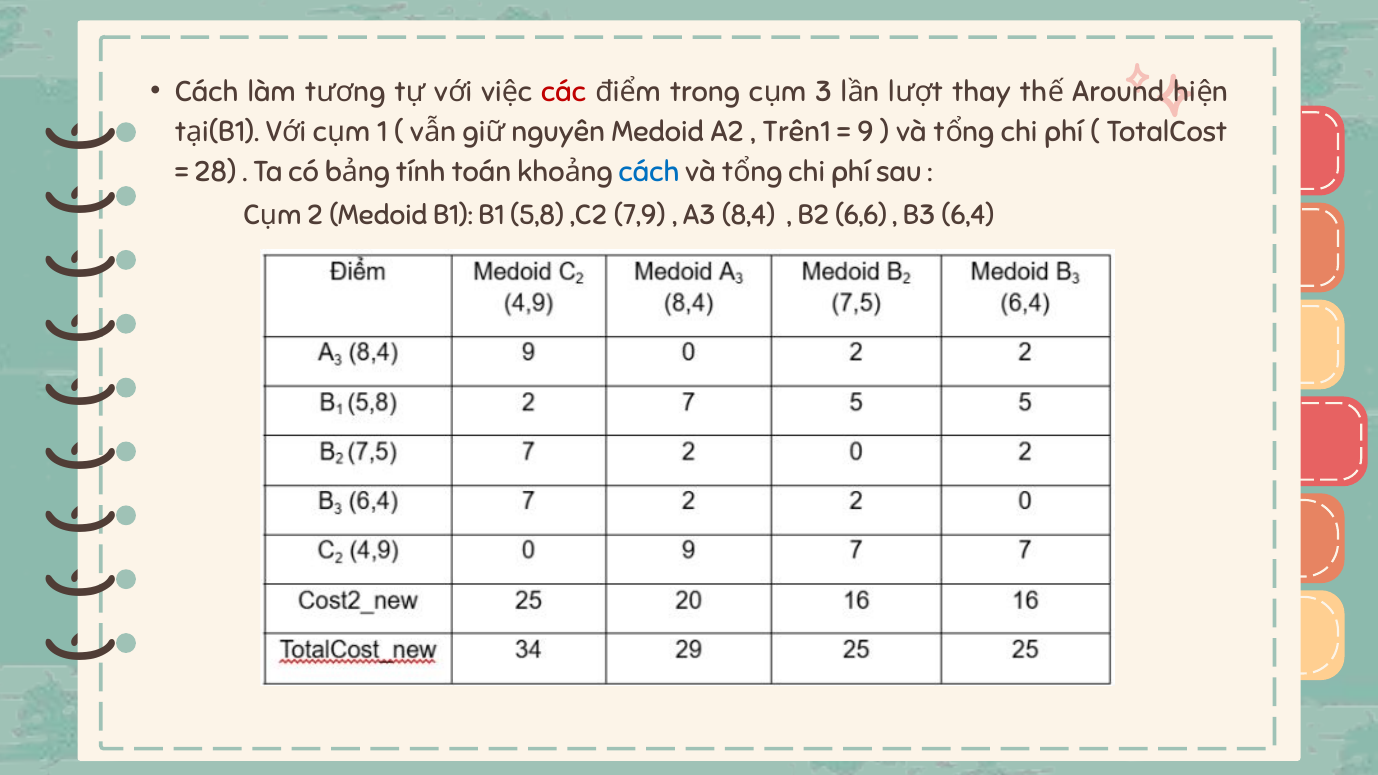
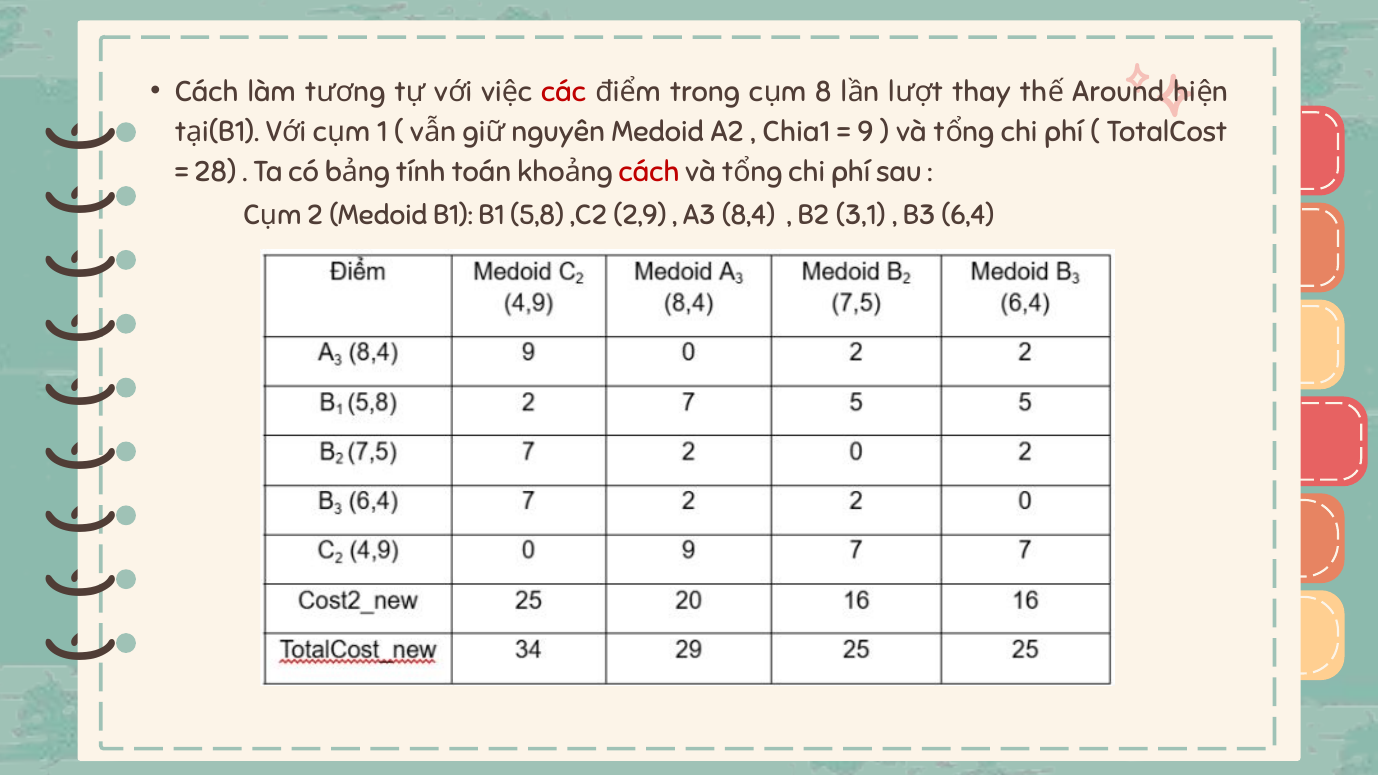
3: 3 -> 8 (823, 92)
Trên1: Trên1 -> Chia1 (796, 132)
cách colour: blue -> red (649, 172)
7,9: 7,9 -> 2,9 (640, 215)
6,6: 6,6 -> 3,1 (861, 215)
